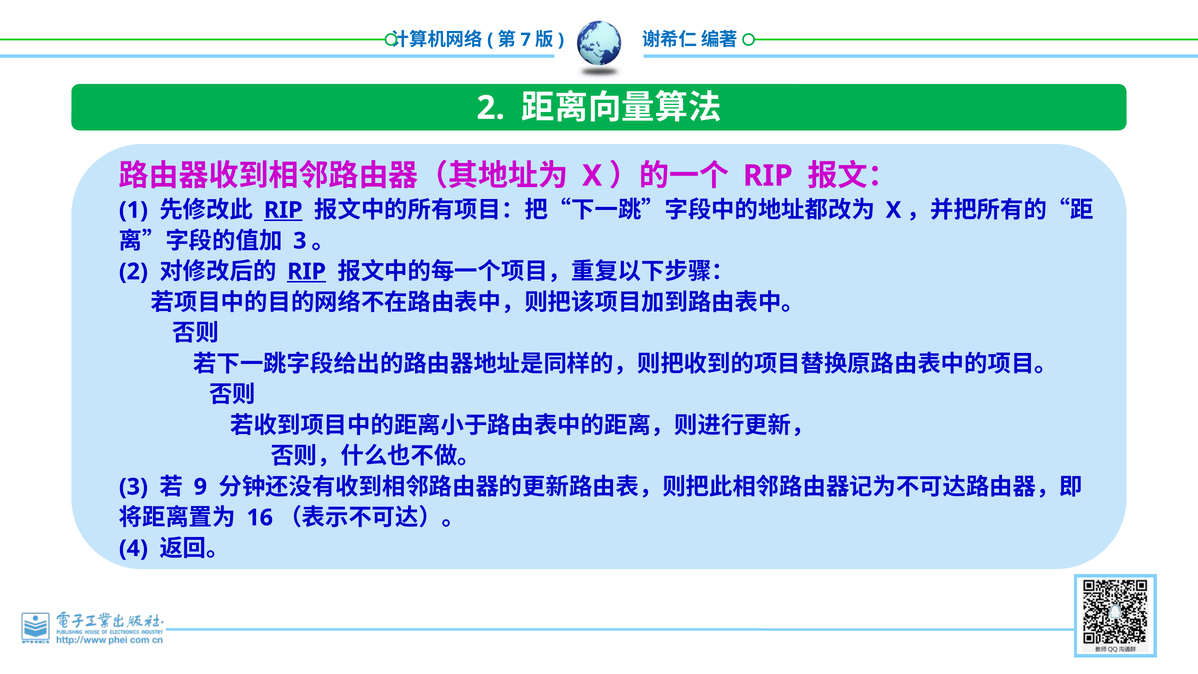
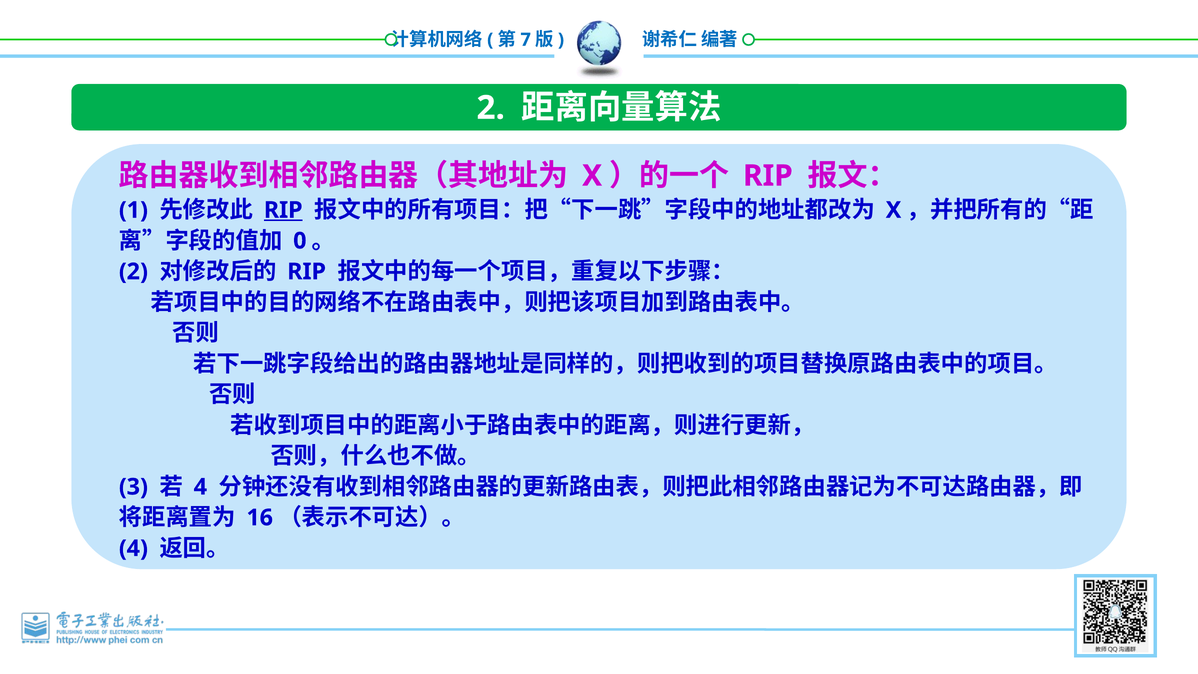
3: 3 -> 0 (300, 241)
RIP underline: present -> none (307, 272)
9: 9 -> 4 (200, 487)
